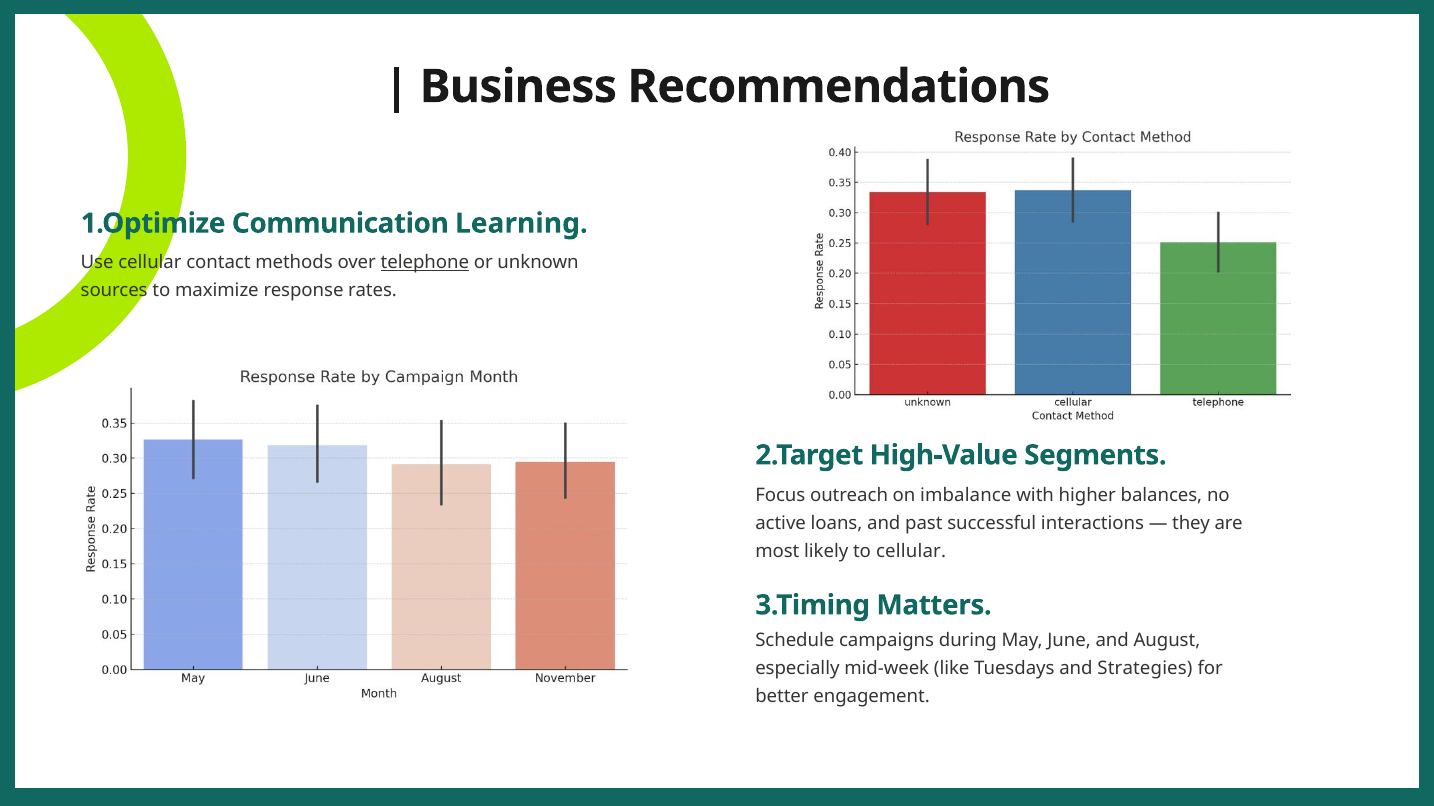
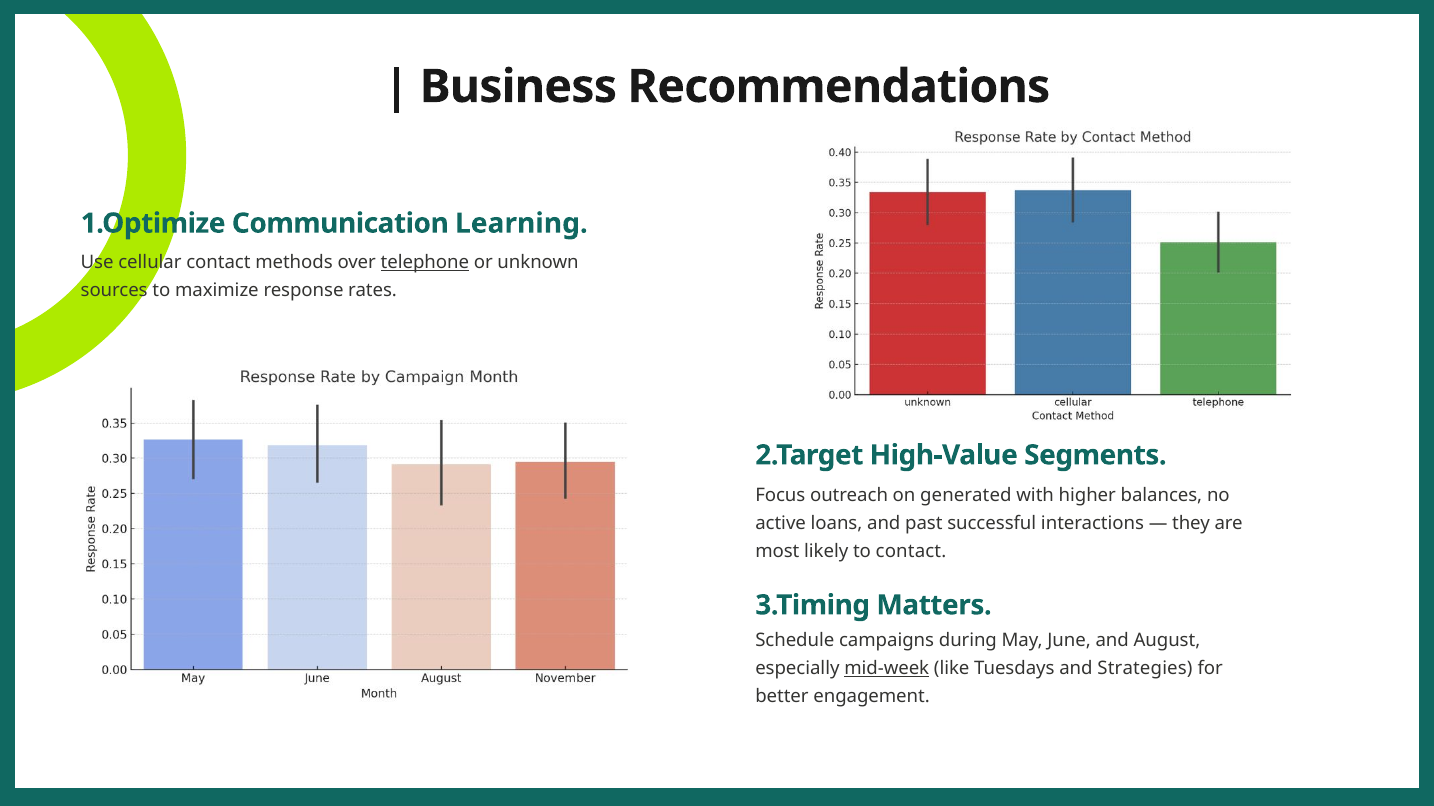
imbalance: imbalance -> generated (966, 496)
to cellular: cellular -> contact (911, 552)
mid-week underline: none -> present (887, 669)
